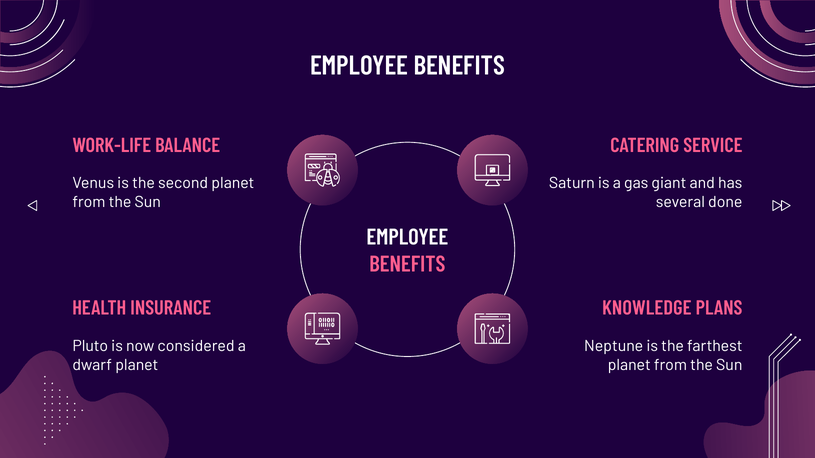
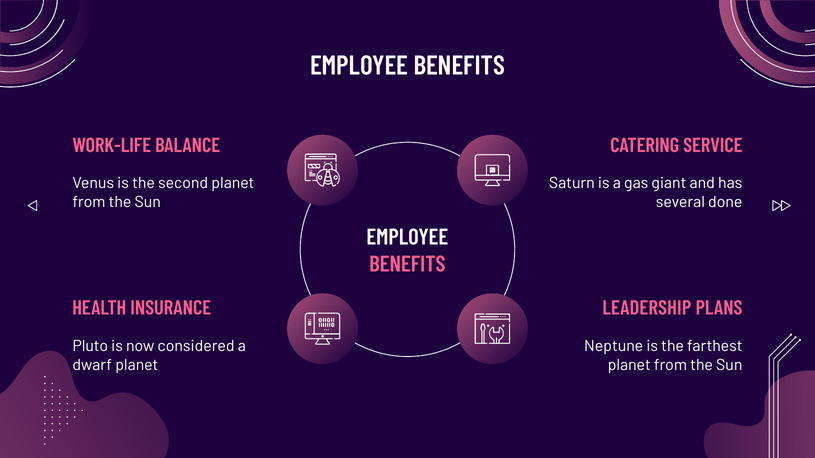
KNOWLEDGE: KNOWLEDGE -> LEADERSHIP (647, 308)
